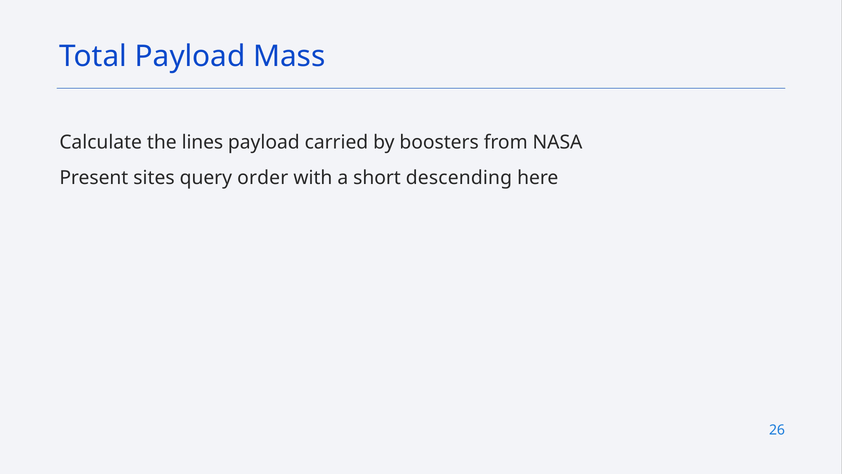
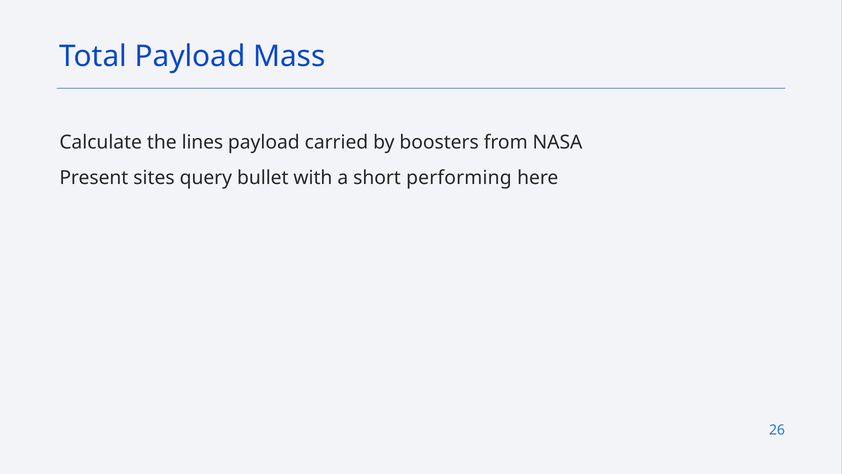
order: order -> bullet (263, 177)
descending: descending -> performing (459, 177)
